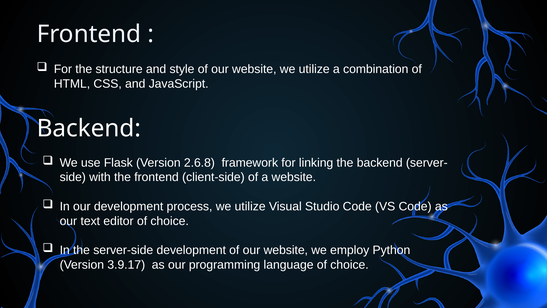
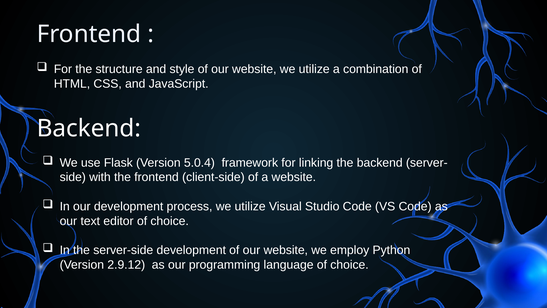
2.6.8: 2.6.8 -> 5.0.4 (199, 163)
3.9.17: 3.9.17 -> 2.9.12 (126, 265)
